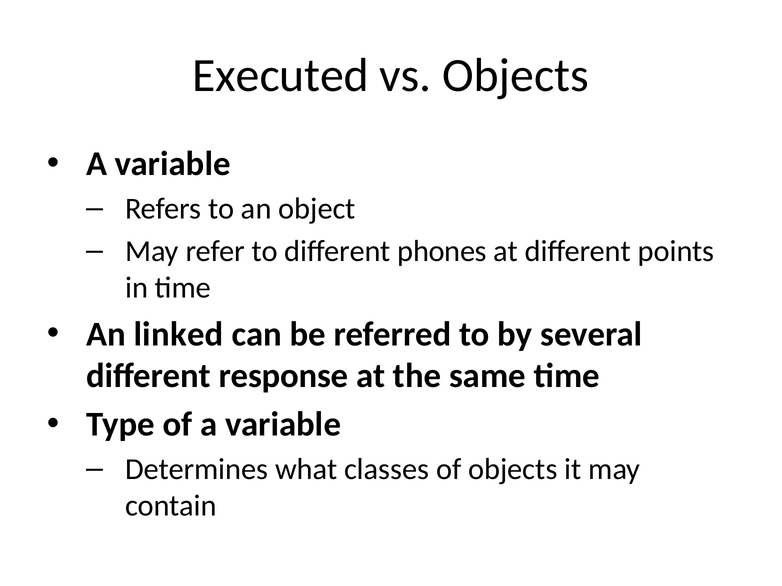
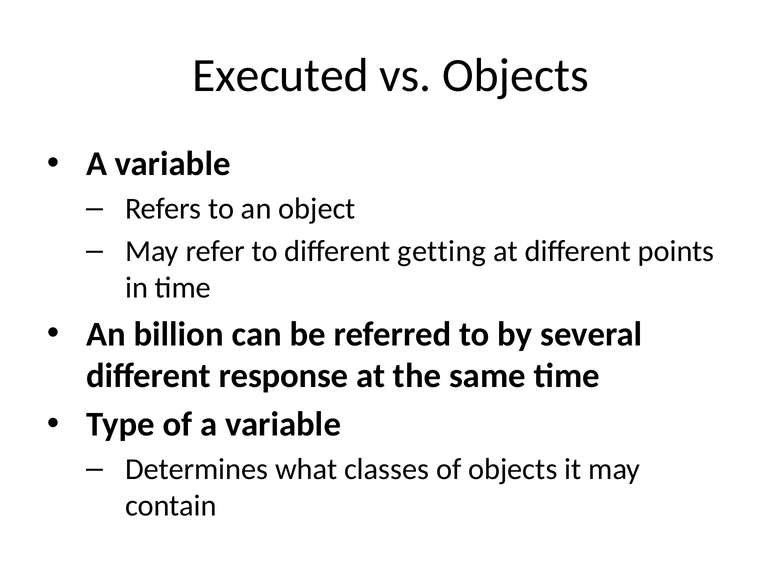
phones: phones -> getting (442, 252)
linked: linked -> billion (179, 334)
